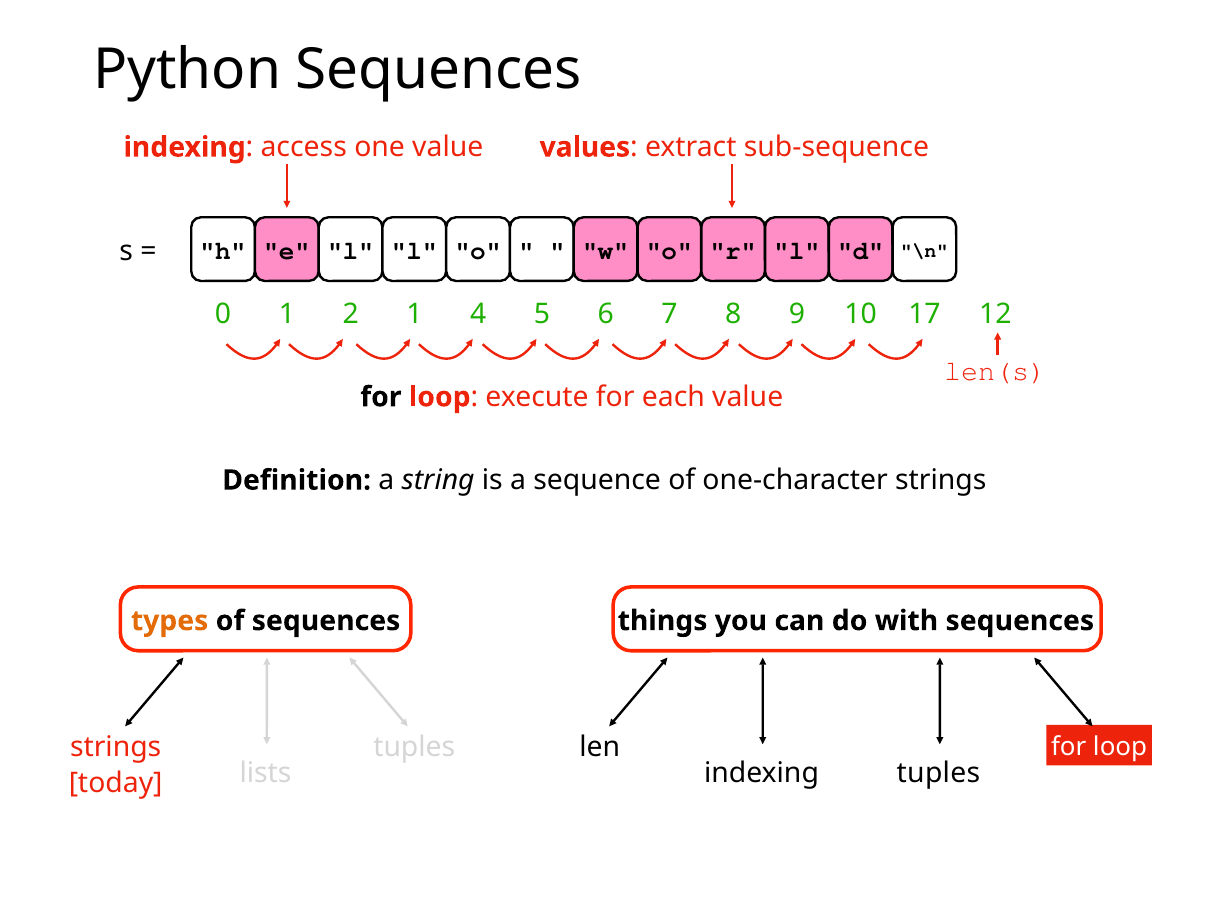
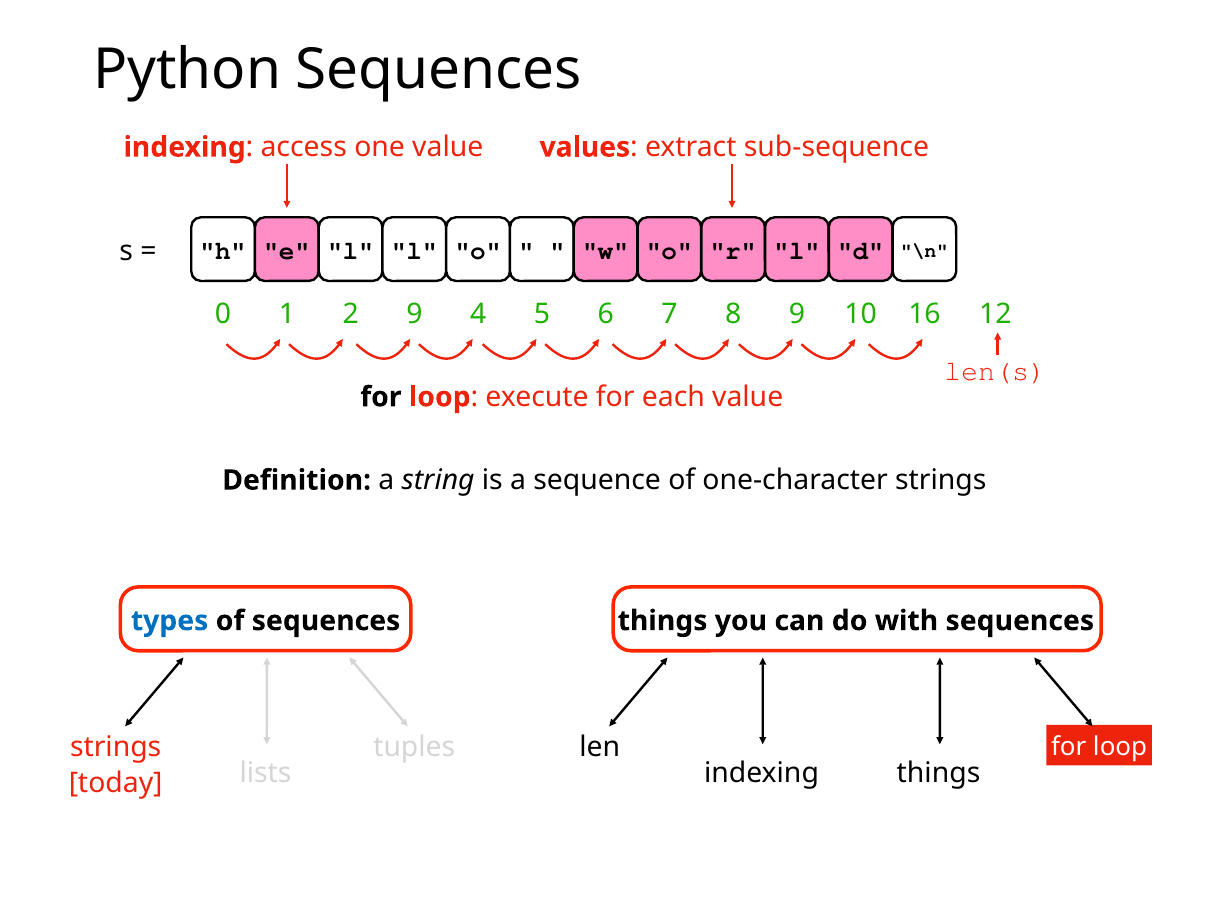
2 1: 1 -> 9 (414, 314)
17: 17 -> 16 (924, 314)
types colour: orange -> blue (170, 621)
tuples: tuples -> things (939, 773)
